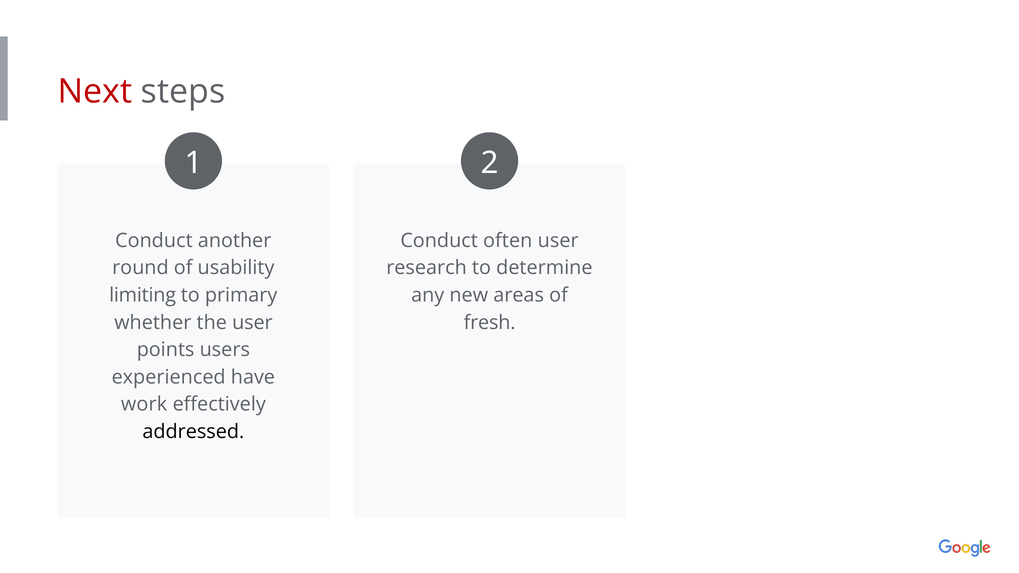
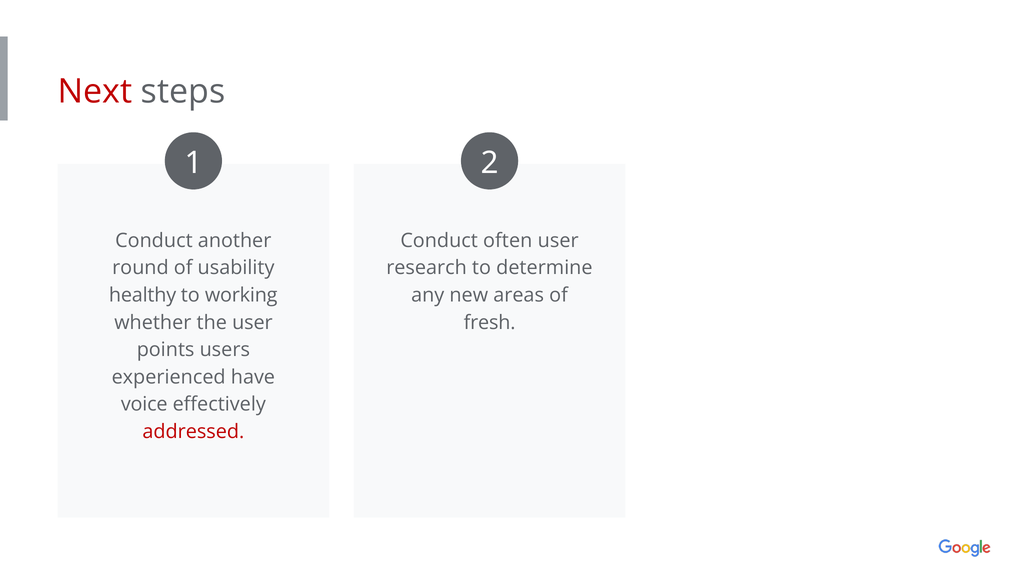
limiting: limiting -> healthy (143, 295)
primary: primary -> working (241, 295)
work: work -> voice (144, 405)
addressed colour: black -> red (193, 432)
